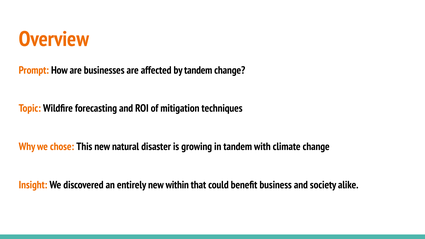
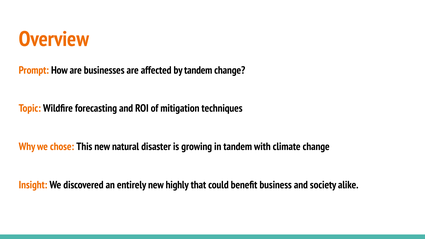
within: within -> highly (177, 185)
